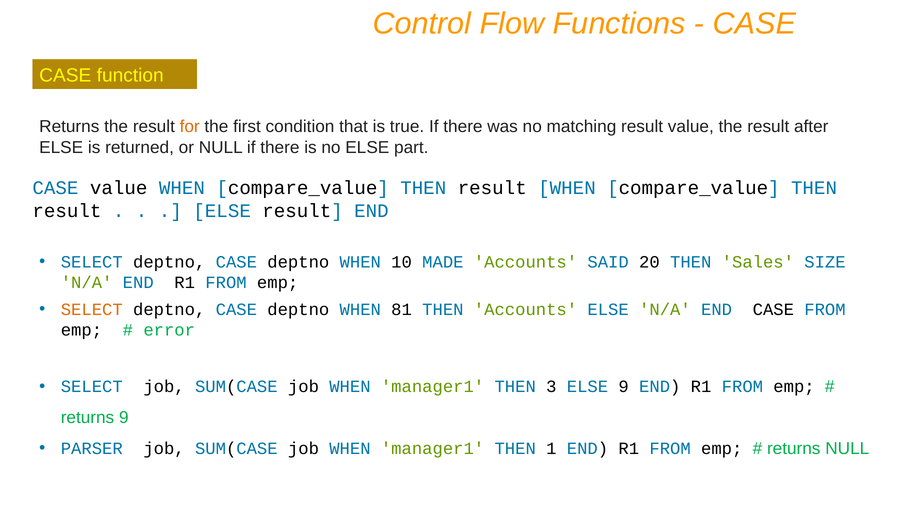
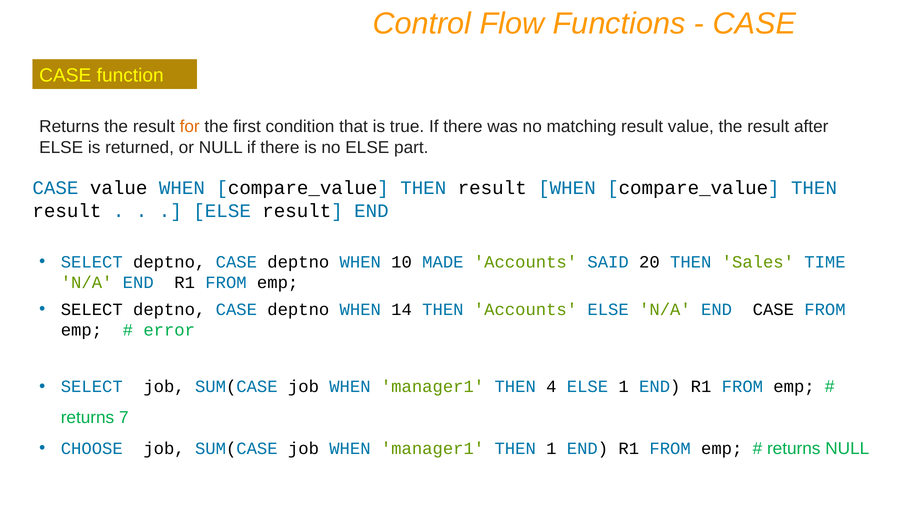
SIZE: SIZE -> TIME (825, 262)
SELECT colour: orange -> black (92, 310)
81: 81 -> 14 (402, 310)
3: 3 -> 4 (551, 387)
ELSE 9: 9 -> 1 (624, 387)
returns 9: 9 -> 7 (124, 418)
PARSER: PARSER -> CHOOSE (92, 449)
